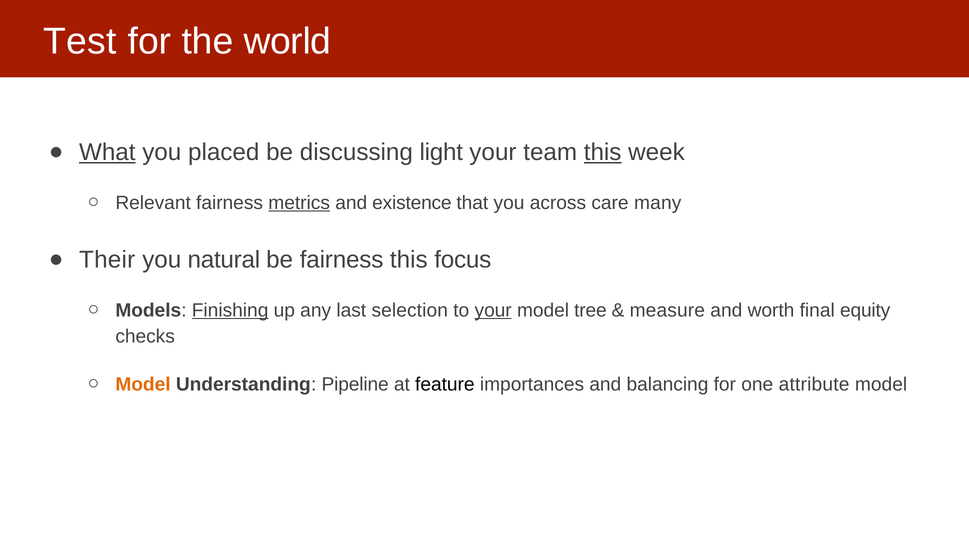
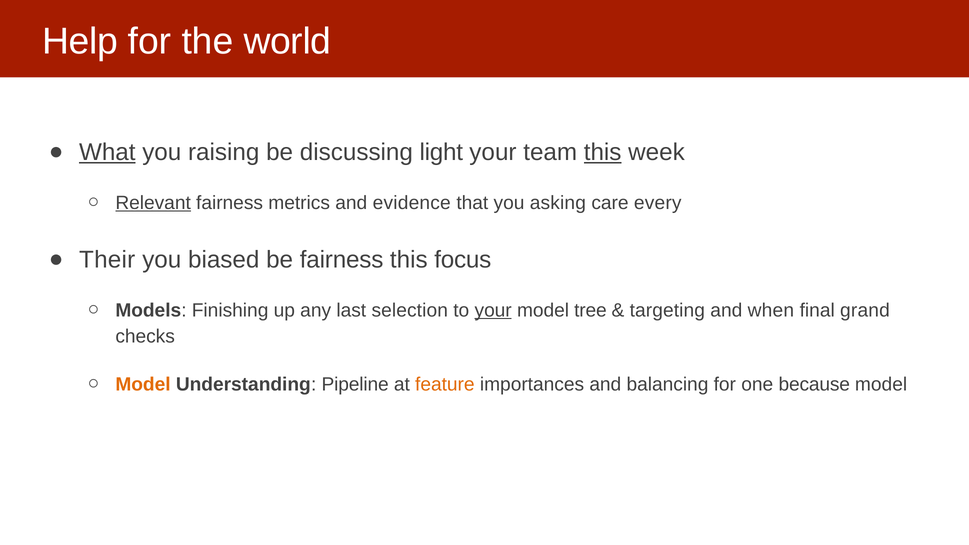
Test: Test -> Help (80, 42)
placed: placed -> raising (224, 152)
Relevant underline: none -> present (153, 203)
metrics underline: present -> none (299, 203)
existence: existence -> evidence (412, 203)
across: across -> asking (558, 203)
many: many -> every (658, 203)
natural: natural -> biased (224, 260)
Finishing underline: present -> none (230, 310)
measure: measure -> targeting (667, 310)
worth: worth -> when (771, 310)
equity: equity -> grand (865, 310)
feature colour: black -> orange (445, 384)
attribute: attribute -> because (814, 384)
